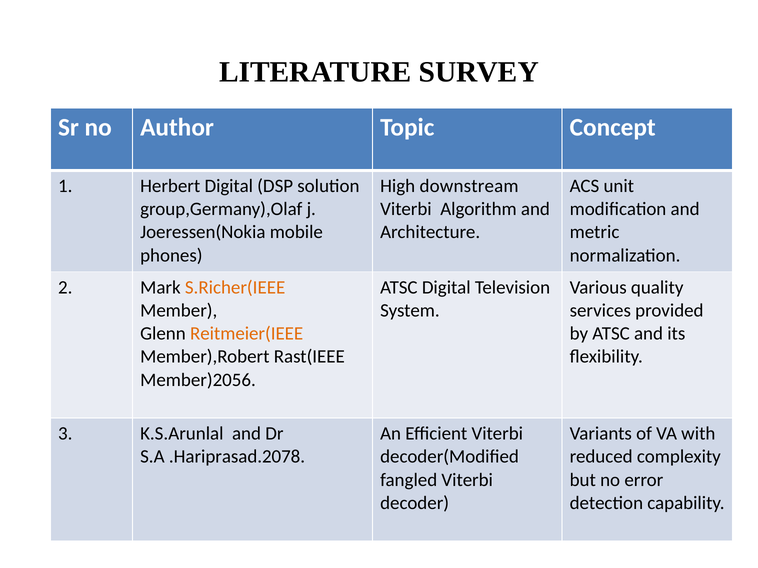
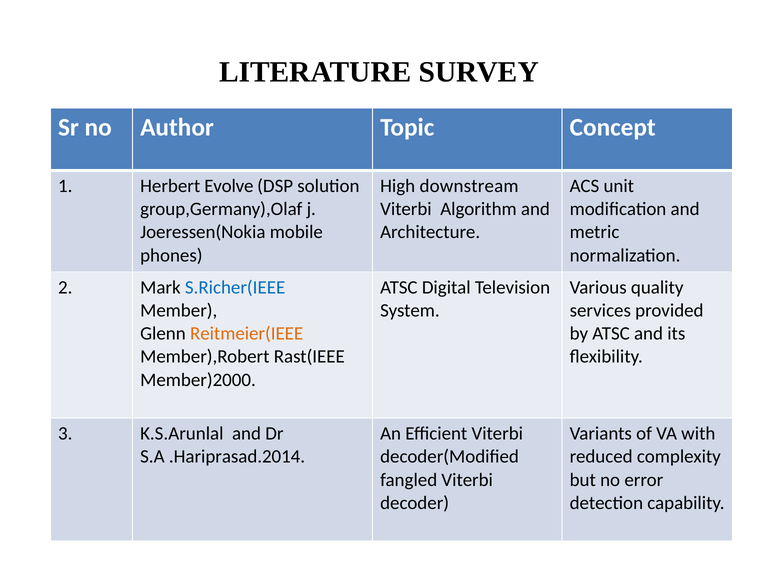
Herbert Digital: Digital -> Evolve (229, 186)
S.Richer(IEEE colour: orange -> blue (235, 288)
Member)2056: Member)2056 -> Member)2000 (198, 380)
.Hariprasad.2078: .Hariprasad.2078 -> .Hariprasad.2014 (237, 457)
